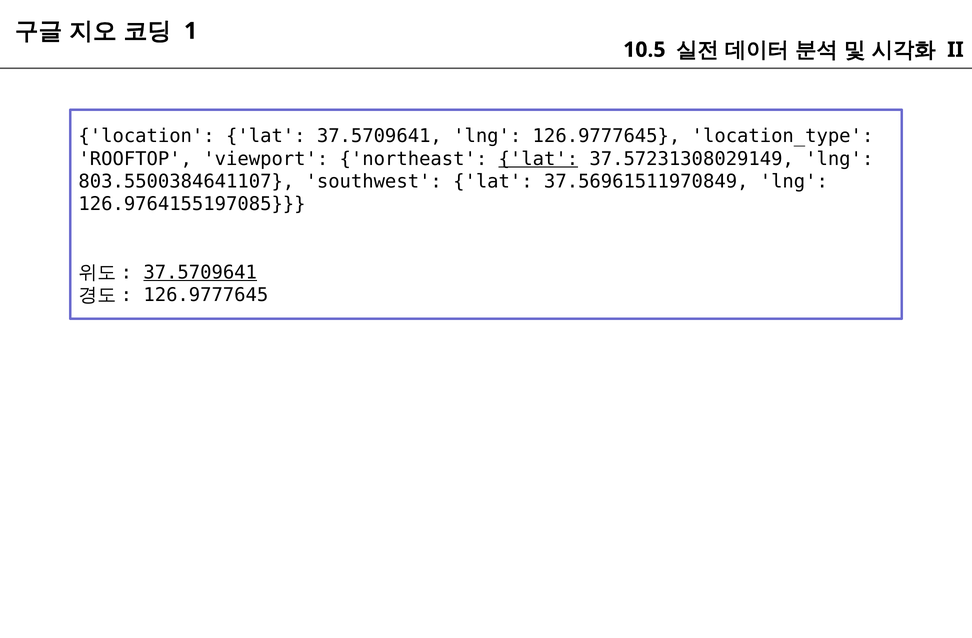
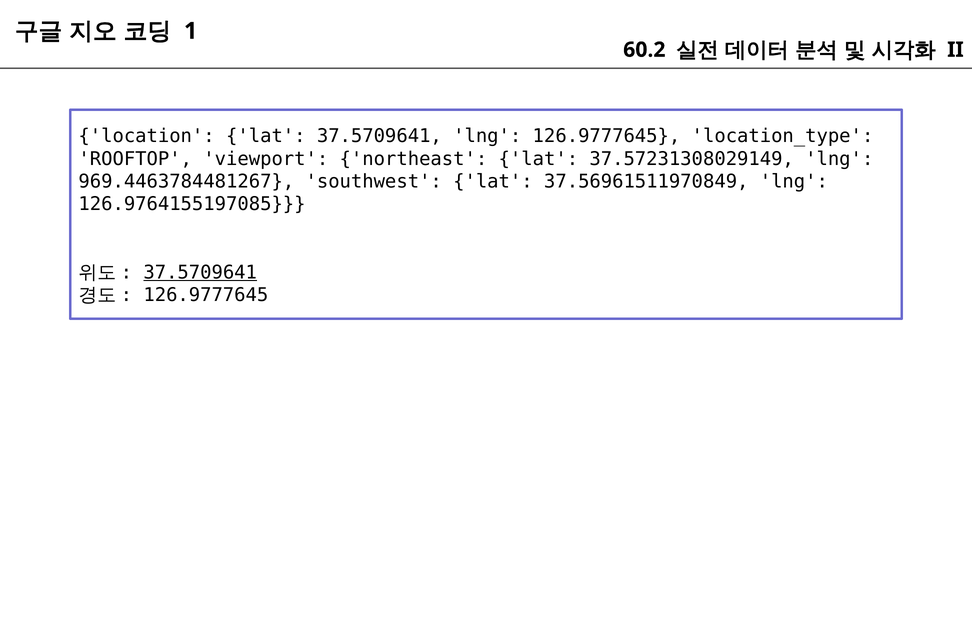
10.5: 10.5 -> 60.2 (644, 50)
lat underline: present -> none (538, 159)
803.5500384641107: 803.5500384641107 -> 969.4463784481267 (186, 182)
